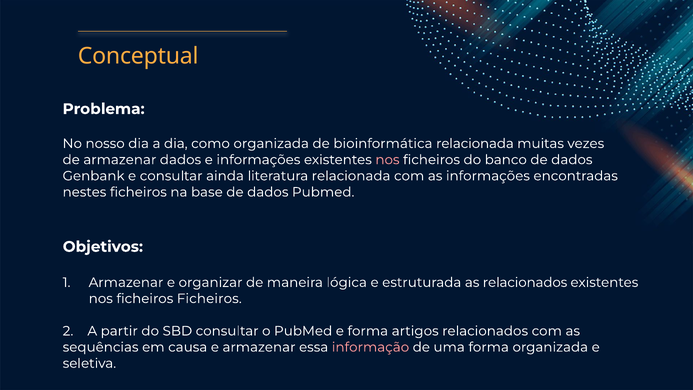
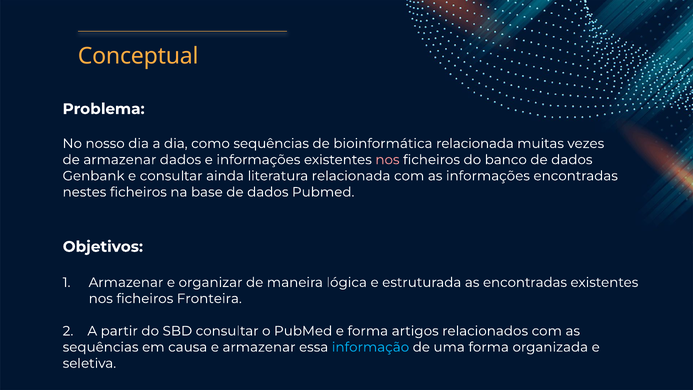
como organizada: organizada -> sequências (271, 143)
as relacionados: relacionados -> encontradas (525, 282)
ficheiros Ficheiros: Ficheiros -> Fronteira (209, 298)
informação colour: pink -> light blue (370, 347)
